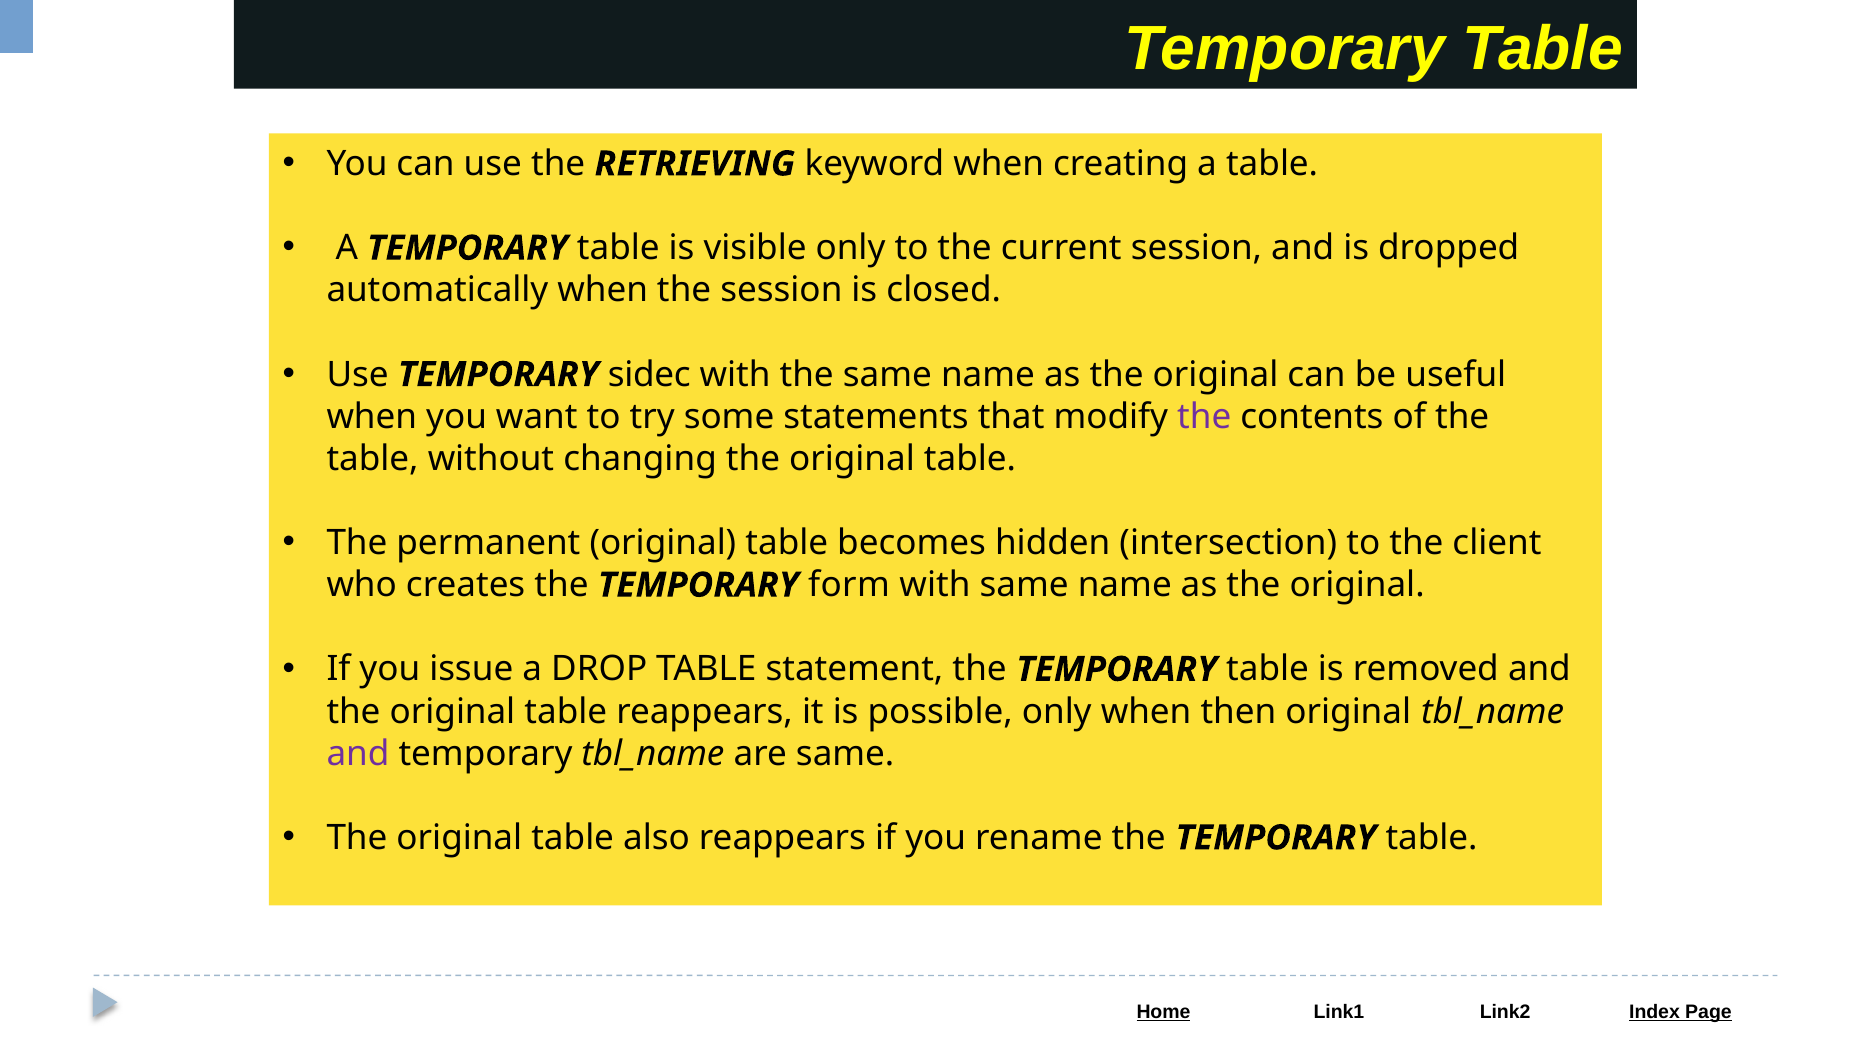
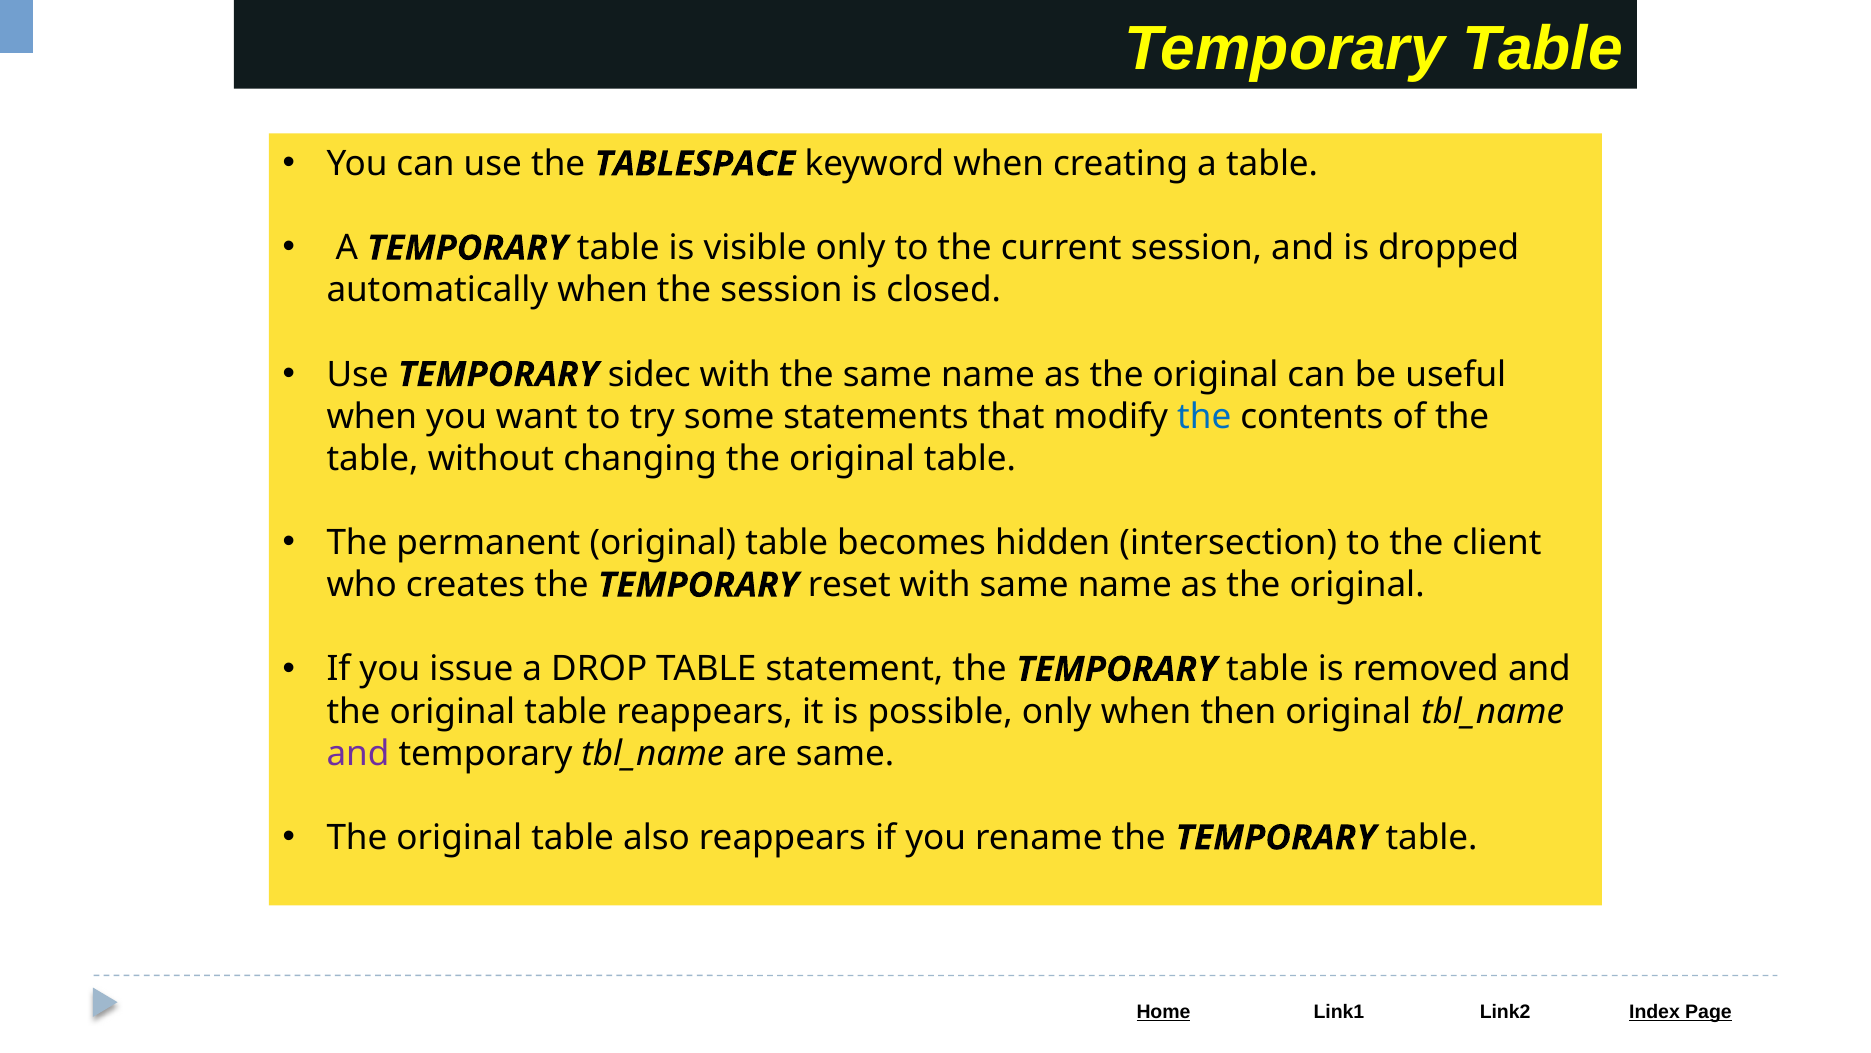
RETRIEVING: RETRIEVING -> TABLESPACE (695, 164)
the colour: purple -> blue (1204, 416)
form: form -> reset (849, 585)
